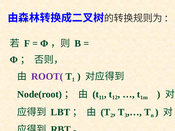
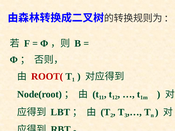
ROOT( colour: purple -> red (47, 77)
